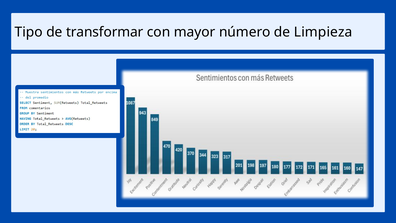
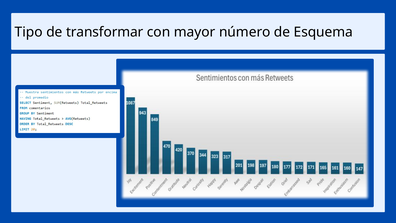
Limpieza: Limpieza -> Esquema (323, 32)
